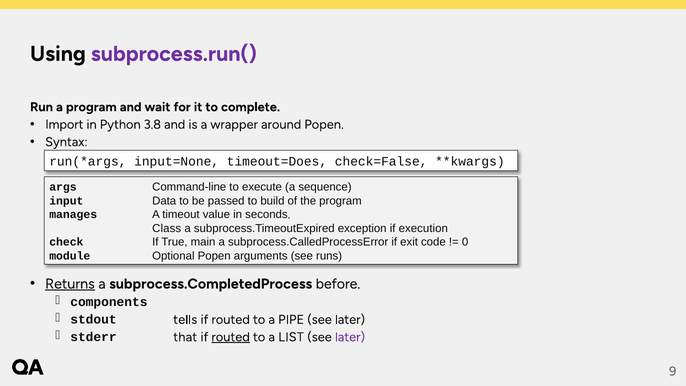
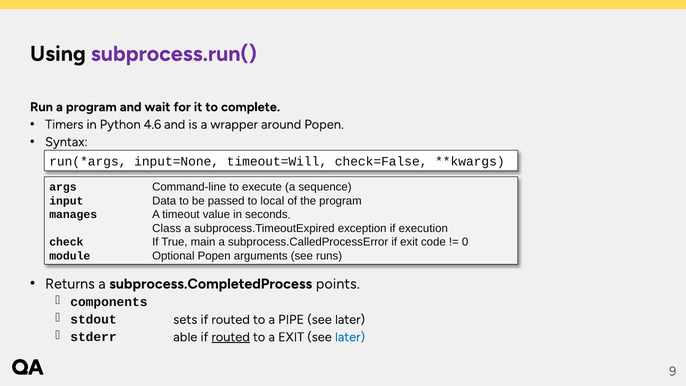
Import: Import -> Timers (64, 124)
3.8: 3.8 -> 4.6 (152, 124)
timeout=Does: timeout=Does -> timeout=Will (277, 162)
build: build -> local (272, 201)
Returns underline: present -> none (70, 284)
before: before -> points (338, 284)
tells: tells -> sets (185, 319)
that: that -> able (185, 337)
a LIST: LIST -> EXIT (291, 337)
later colour: purple -> blue (350, 337)
